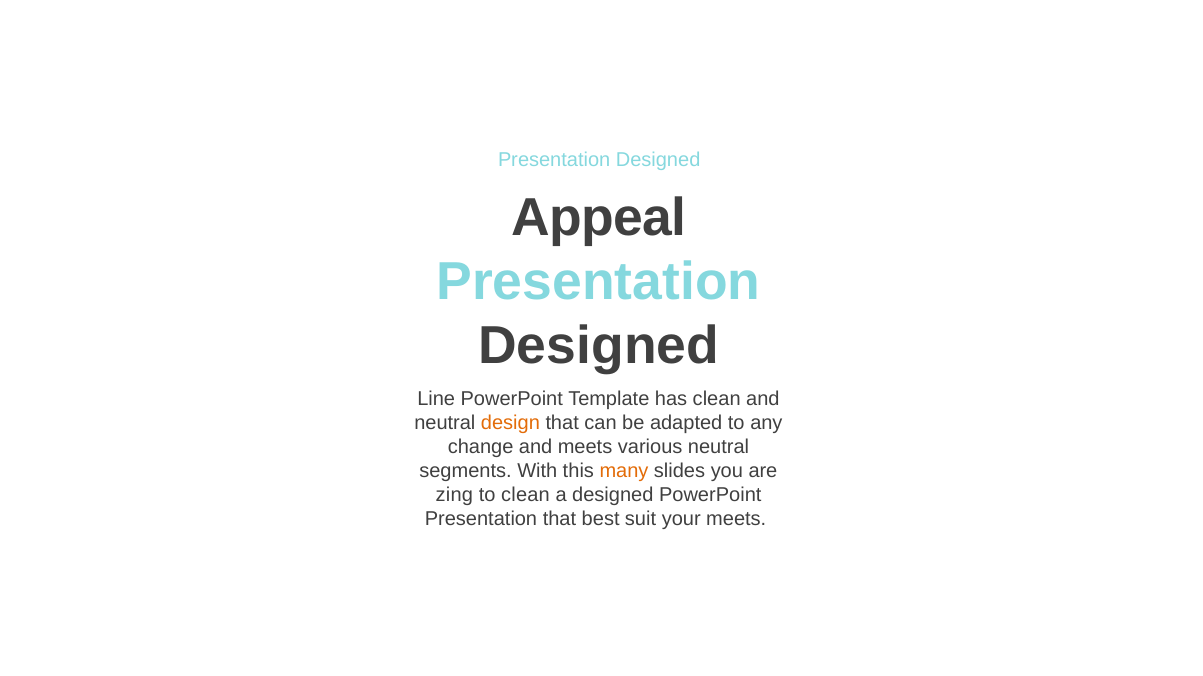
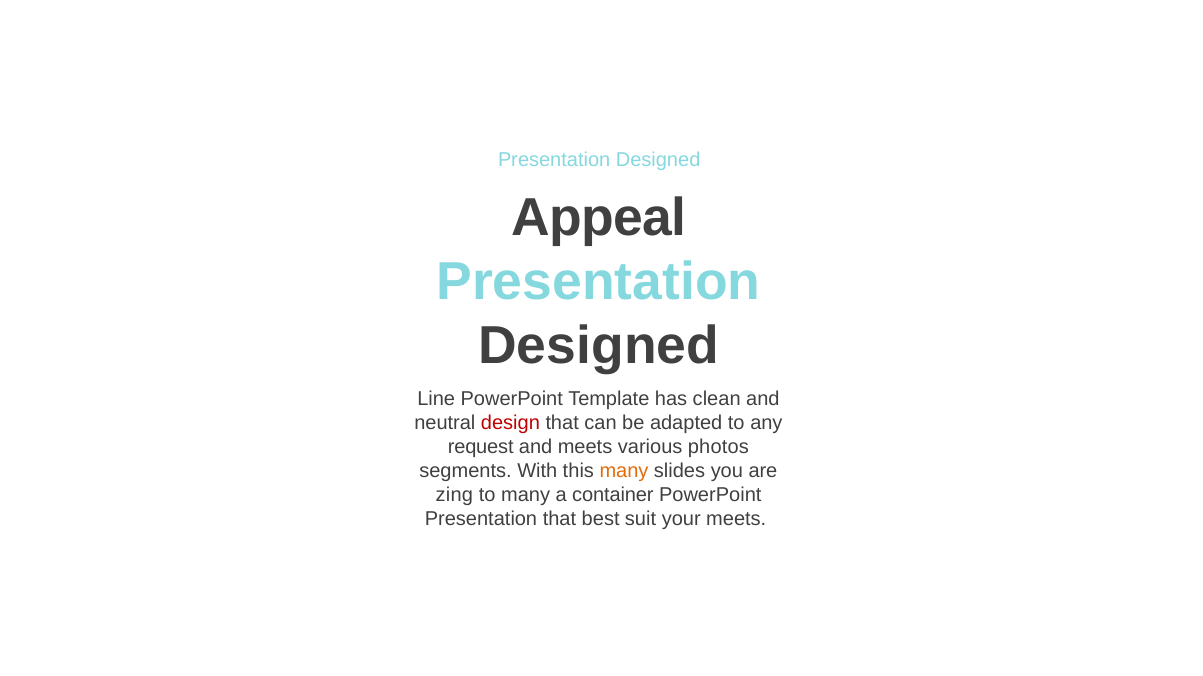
design colour: orange -> red (510, 424)
change: change -> request (481, 448)
various neutral: neutral -> photos (718, 448)
to clean: clean -> many (526, 496)
a designed: designed -> container (613, 496)
